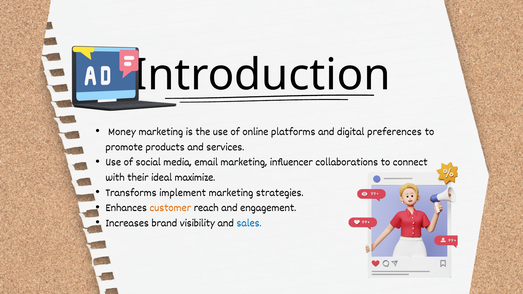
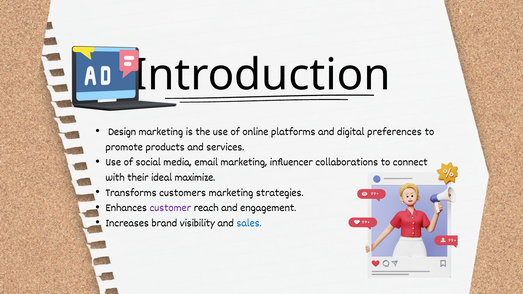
Money: Money -> Design (122, 131)
implement: implement -> customers (183, 192)
customer colour: orange -> purple (170, 208)
